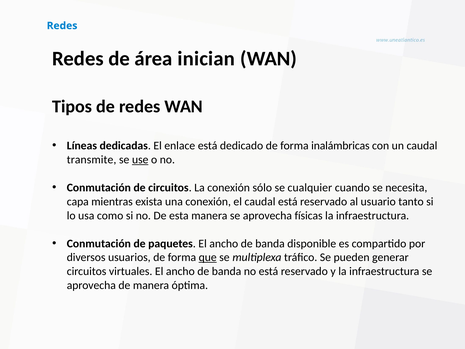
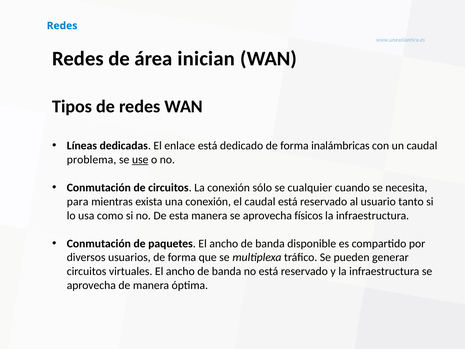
transmite: transmite -> problema (92, 160)
capa: capa -> para (78, 201)
físicas: físicas -> físicos (309, 215)
que underline: present -> none (208, 257)
